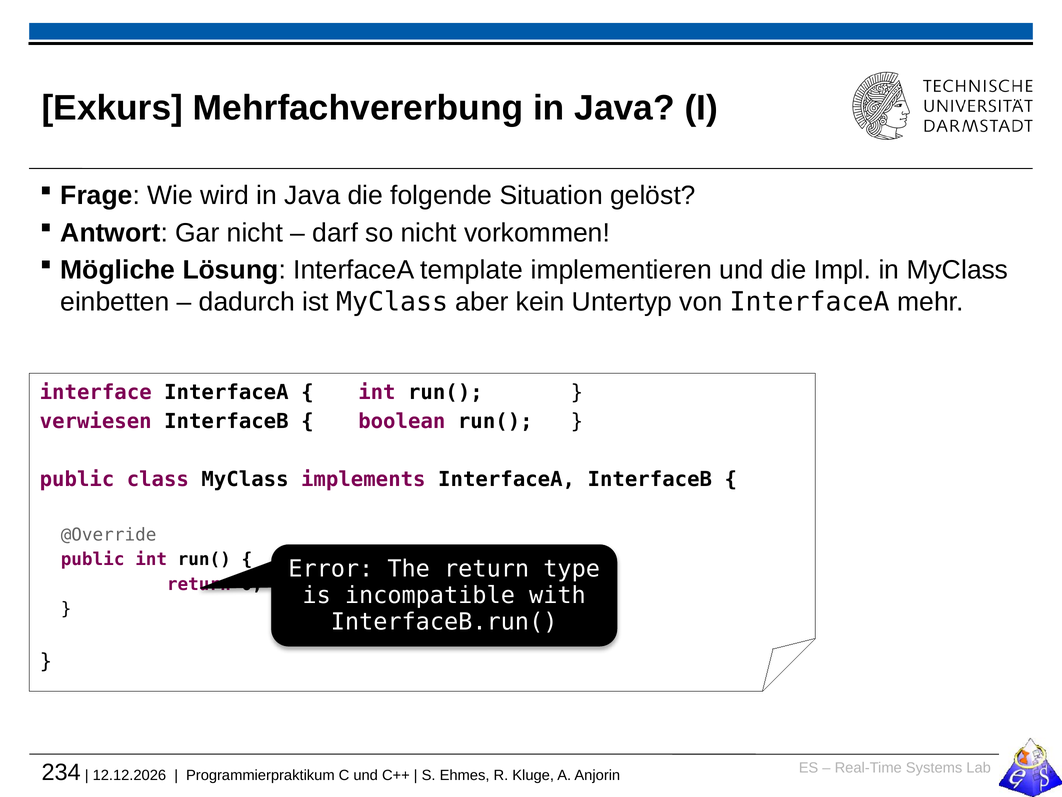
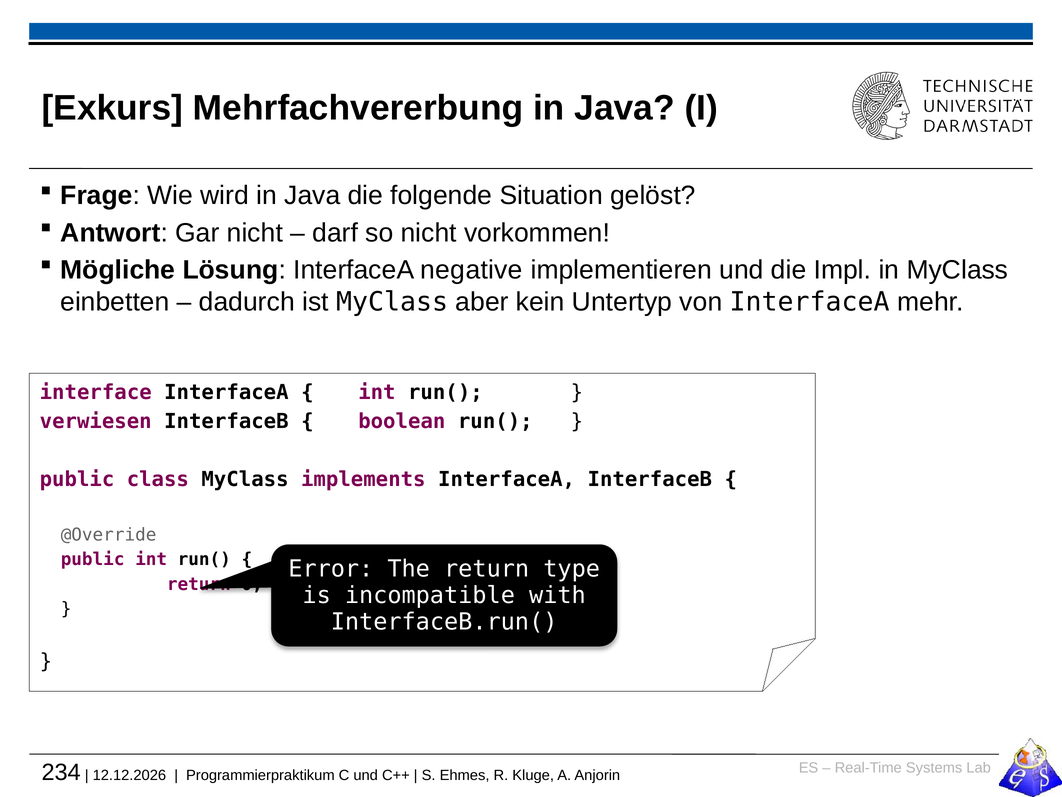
template: template -> negative (472, 270)
